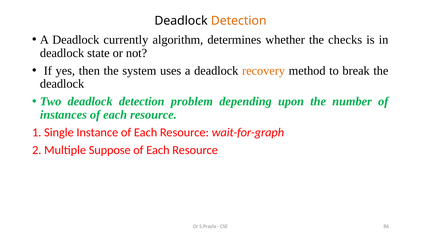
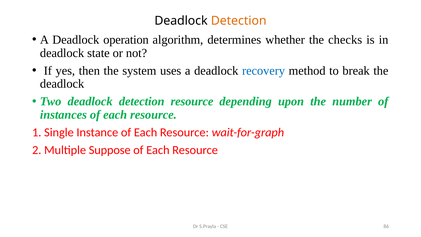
currently: currently -> operation (126, 40)
recovery colour: orange -> blue (264, 71)
detection problem: problem -> resource (192, 101)
